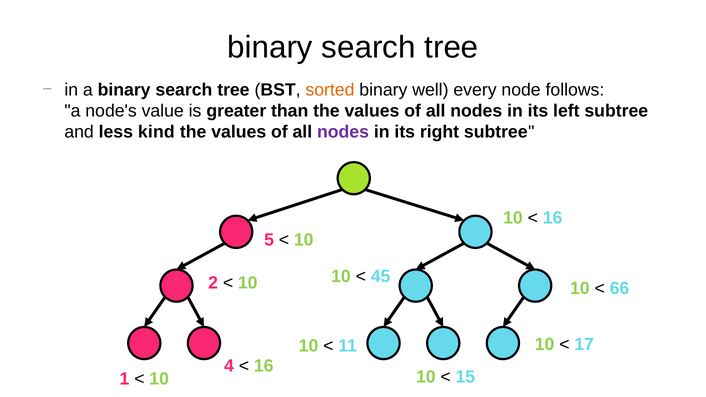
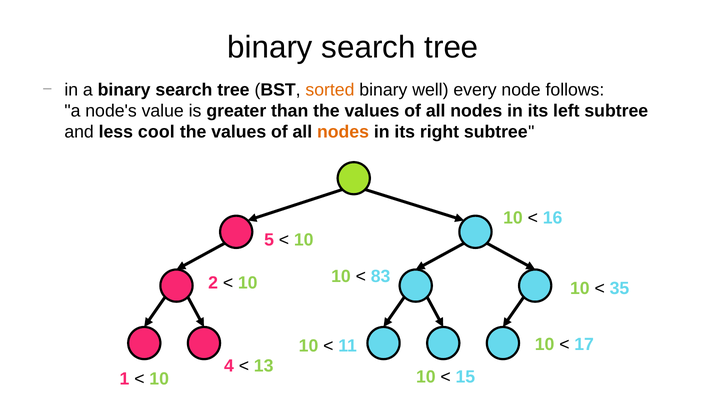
kind: kind -> cool (156, 132)
nodes colour: purple -> orange (343, 132)
45: 45 -> 83 (381, 277)
66: 66 -> 35 (619, 289)
16: 16 -> 13 (264, 366)
